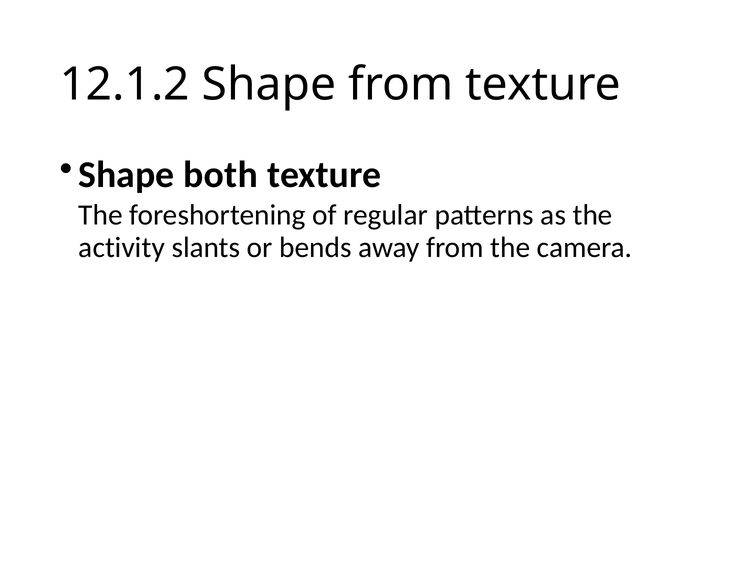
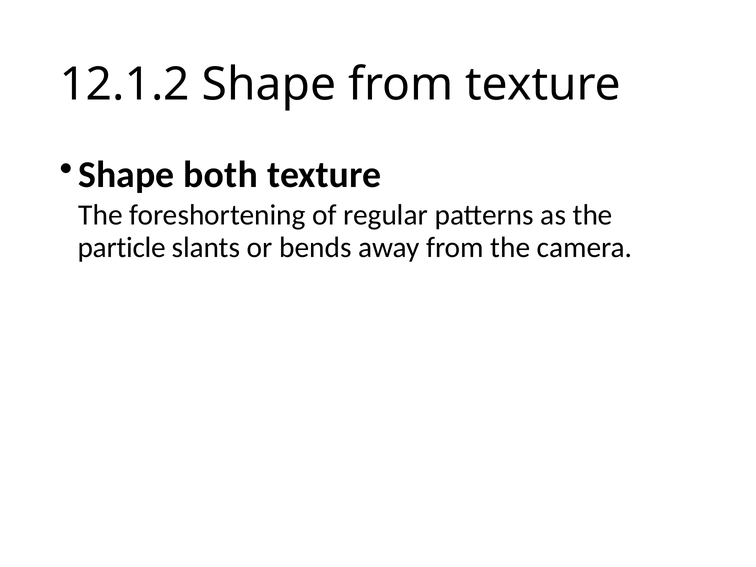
activity: activity -> particle (122, 248)
